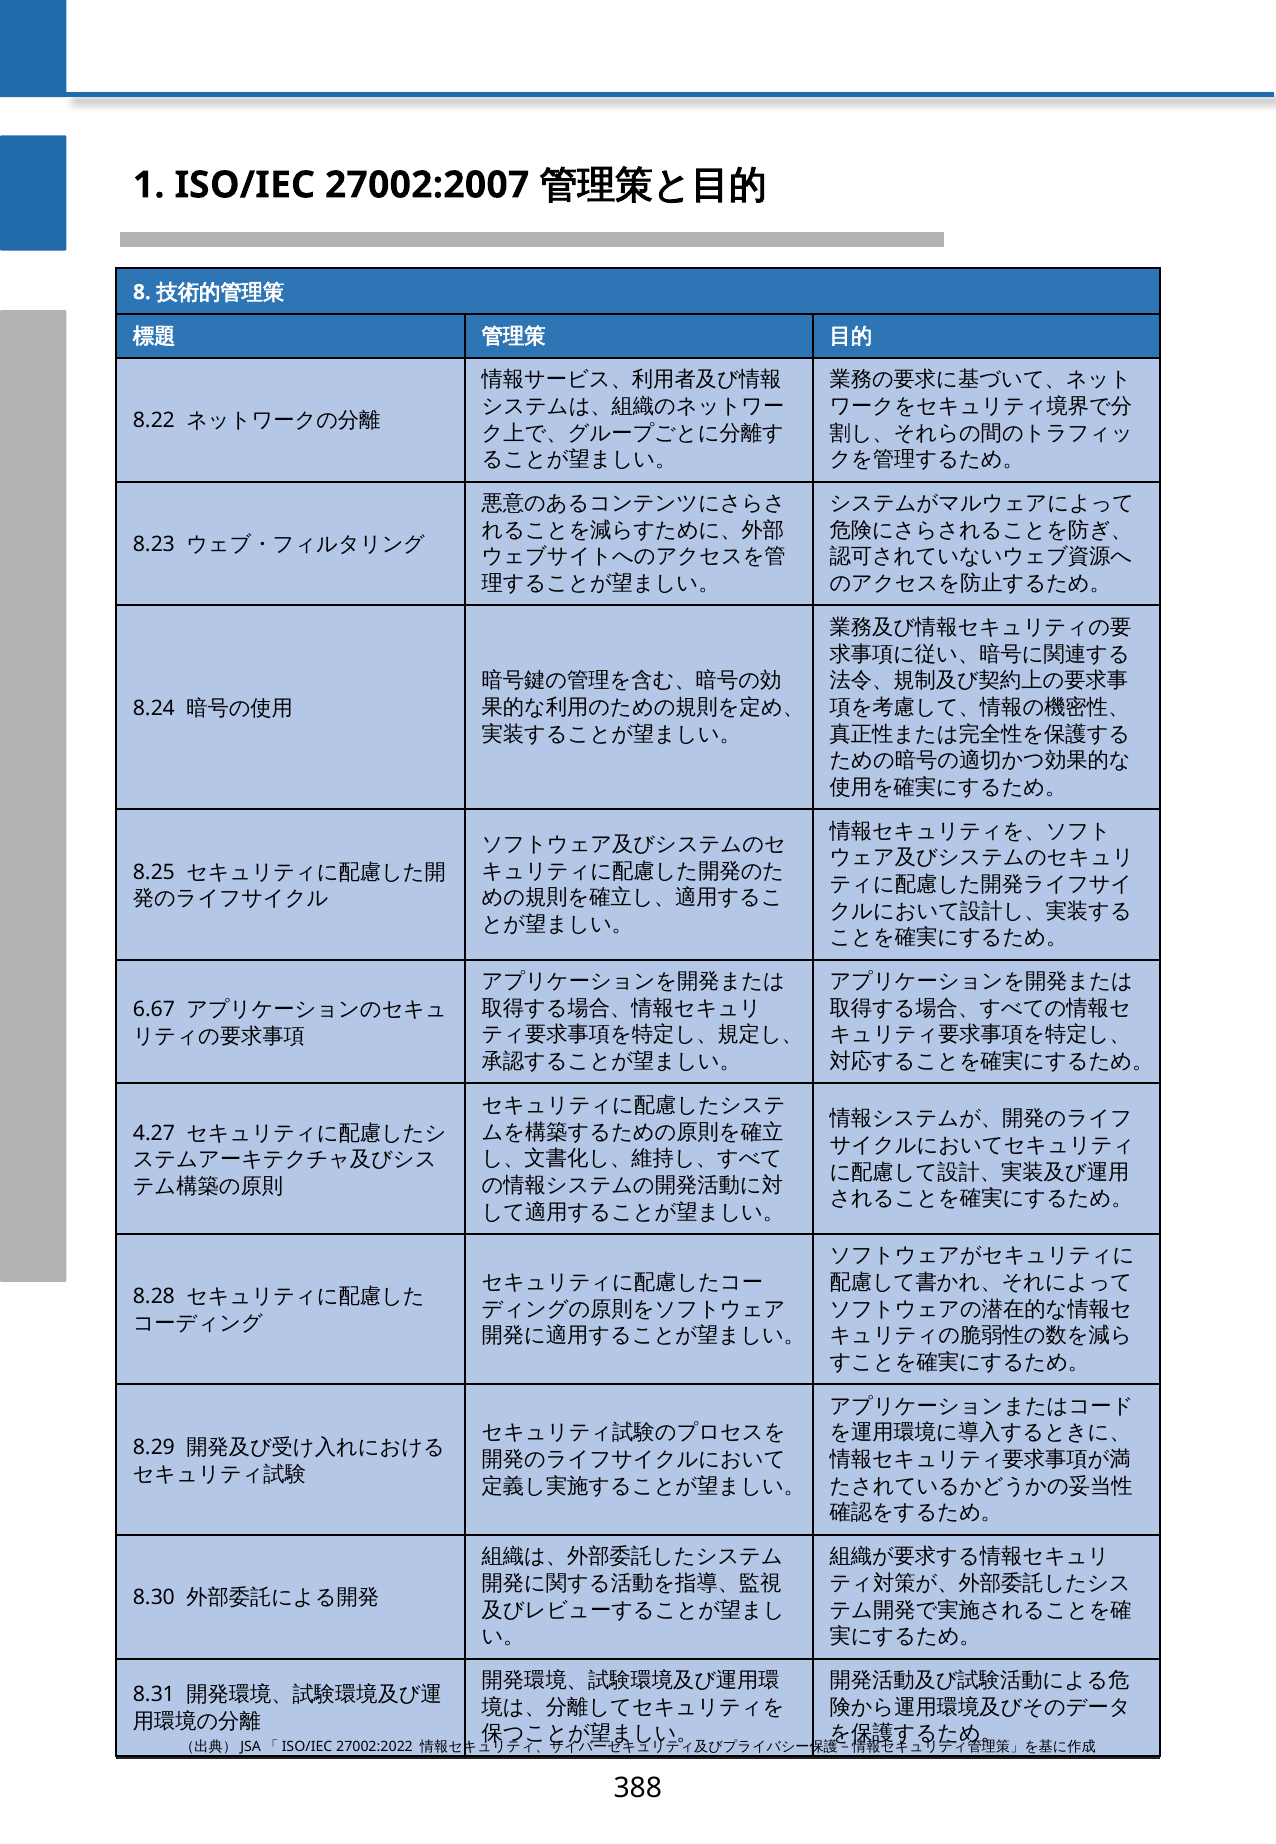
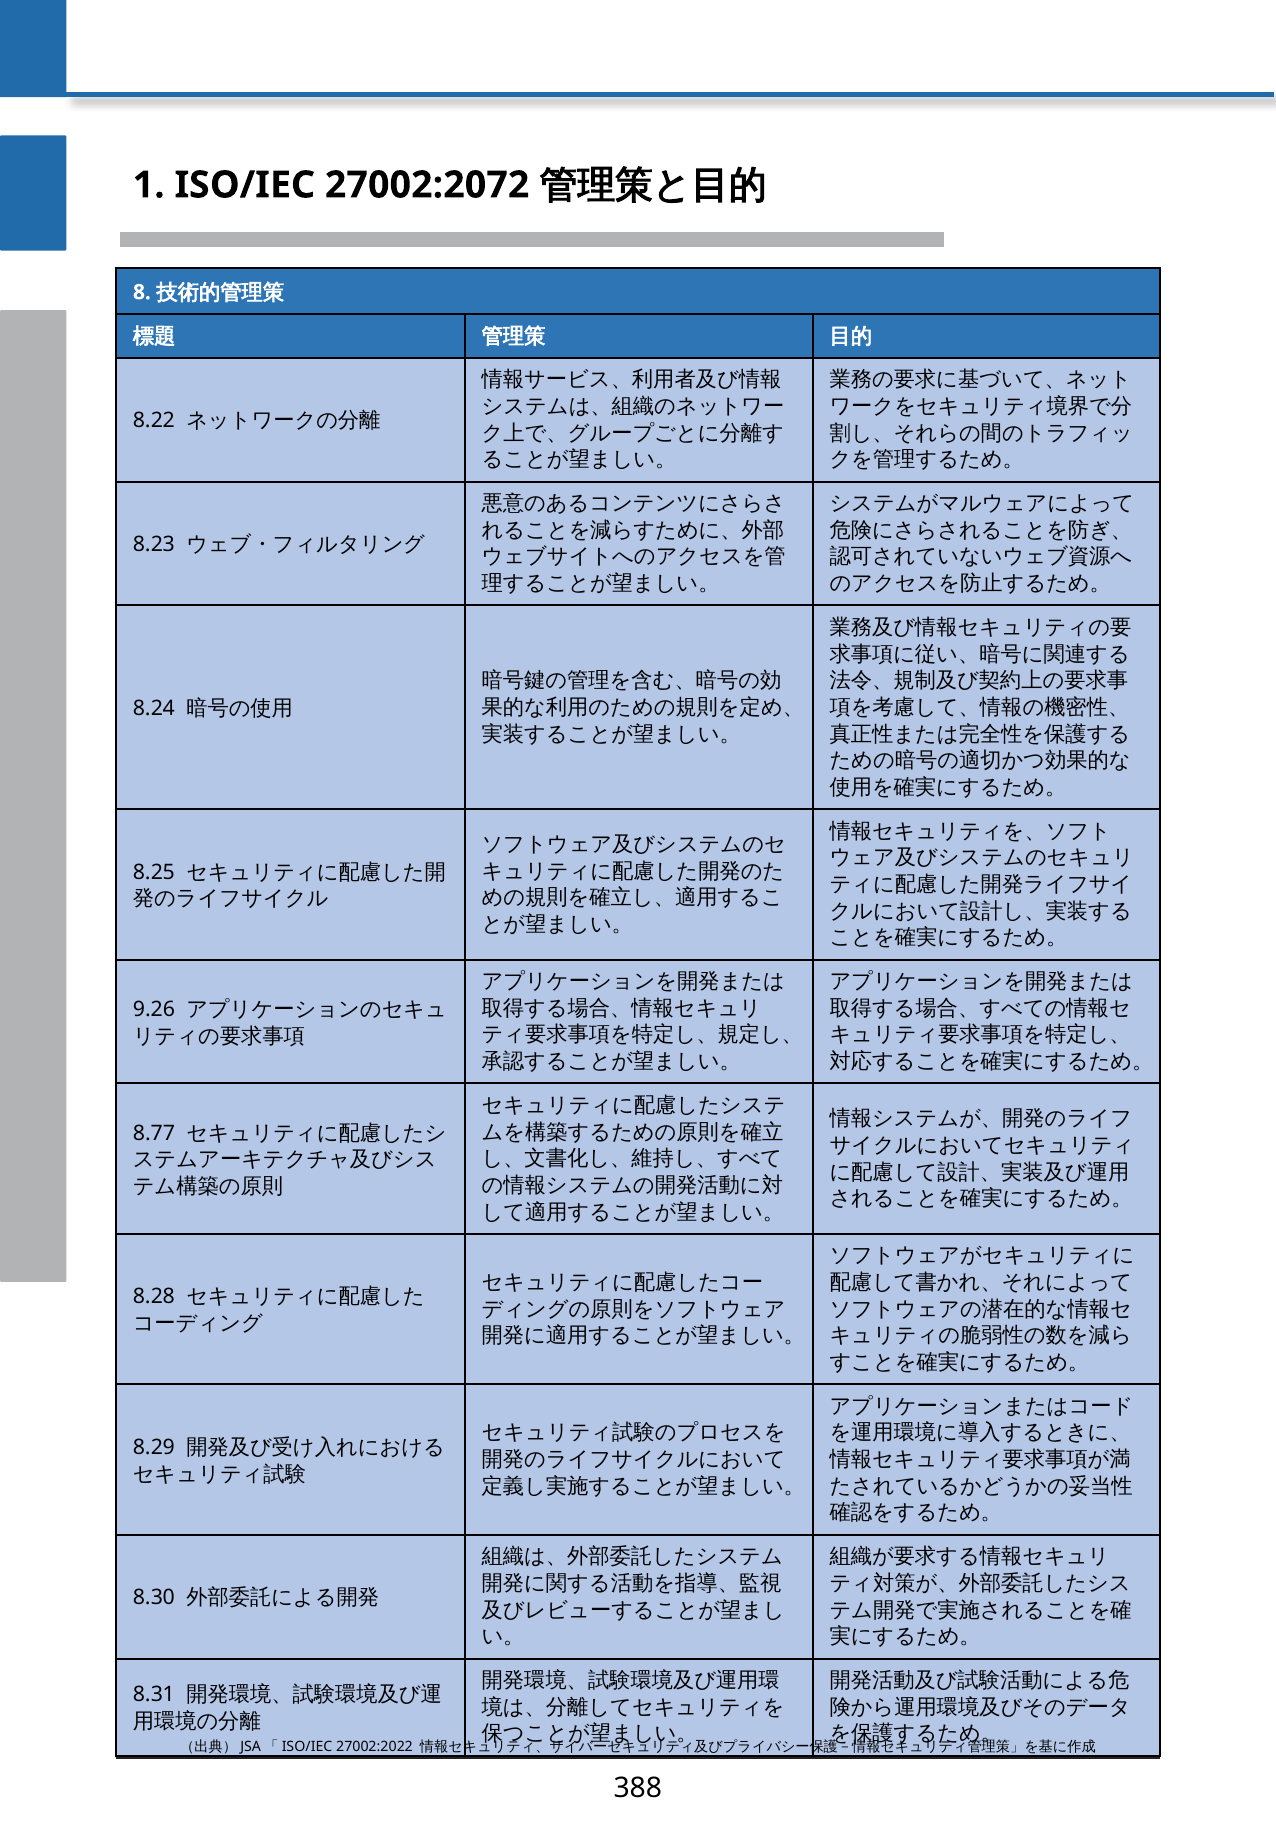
27002:2007: 27002:2007 -> 27002:2072 (427, 185)
6.67: 6.67 -> 9.26 (154, 1009)
4.27: 4.27 -> 8.77 (154, 1133)
